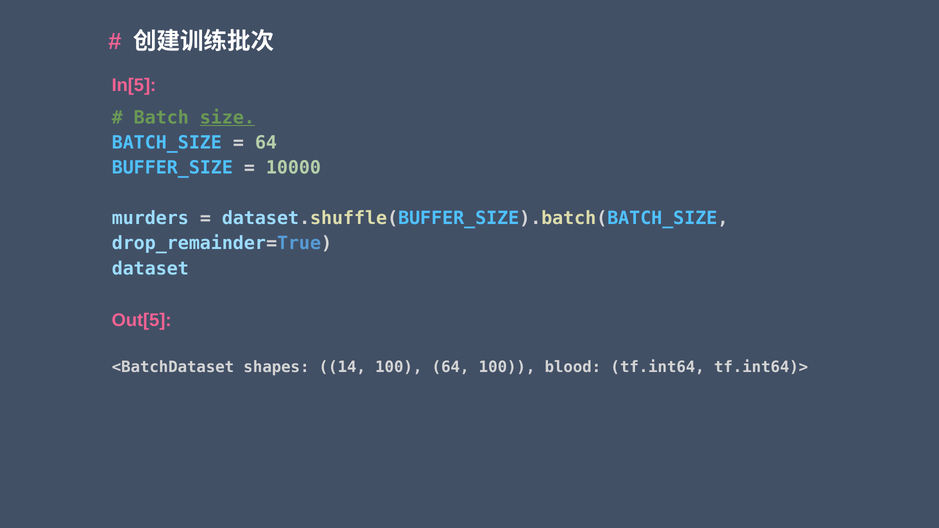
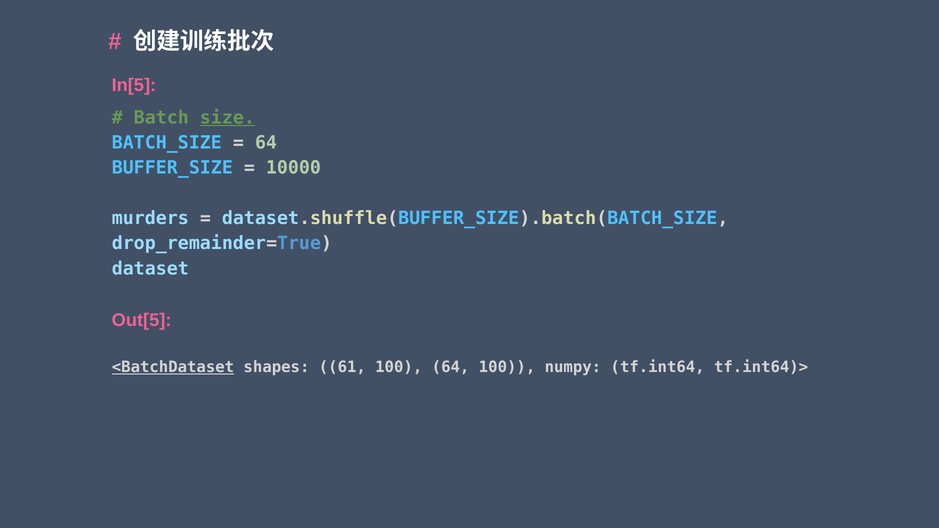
<BatchDataset underline: none -> present (173, 367)
14: 14 -> 61 (342, 367)
blood: blood -> numpy (573, 367)
